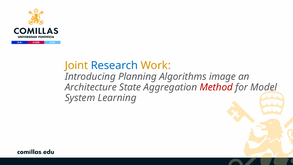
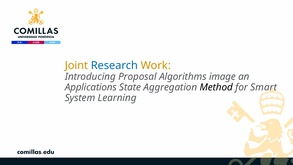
Planning: Planning -> Proposal (137, 77)
Architecture: Architecture -> Applications (91, 87)
Method colour: red -> black (216, 87)
Model: Model -> Smart (264, 87)
